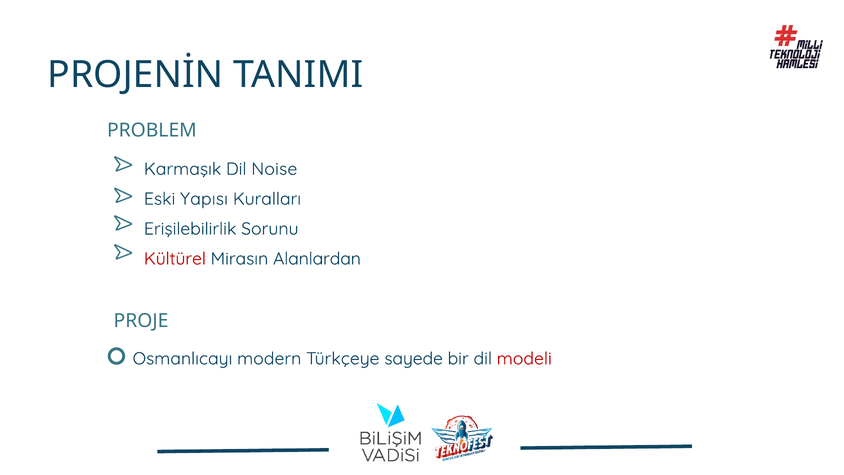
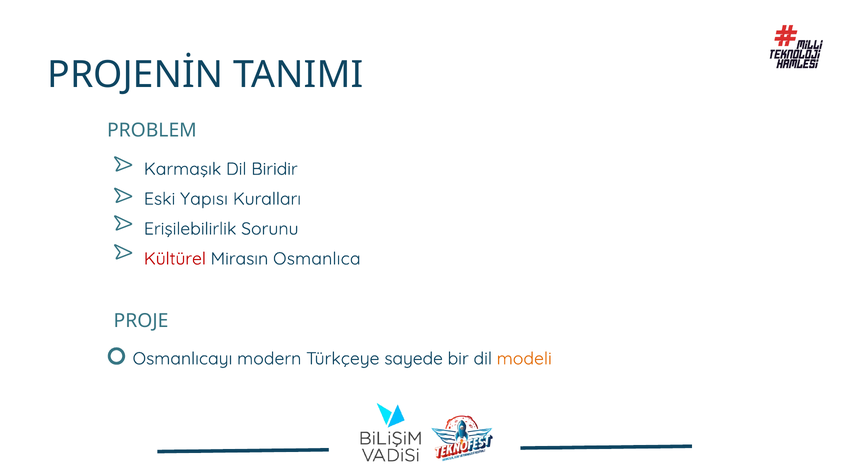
Noise: Noise -> Biridir (274, 169)
Alanlardan: Alanlardan -> Osmanlıca (317, 259)
modeli colour: red -> orange (524, 358)
